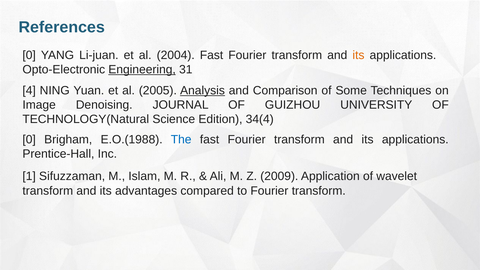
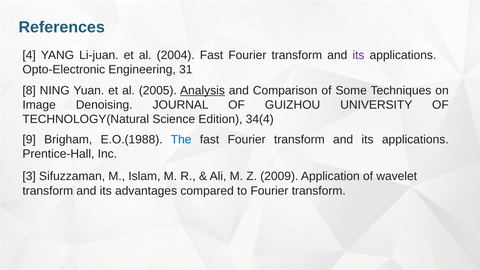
0: 0 -> 4 (29, 55)
its colour: orange -> purple (358, 55)
Engineering underline: present -> none (142, 70)
4: 4 -> 8 (29, 90)
0: 0 -> 9 (29, 140)
1: 1 -> 3 (29, 176)
